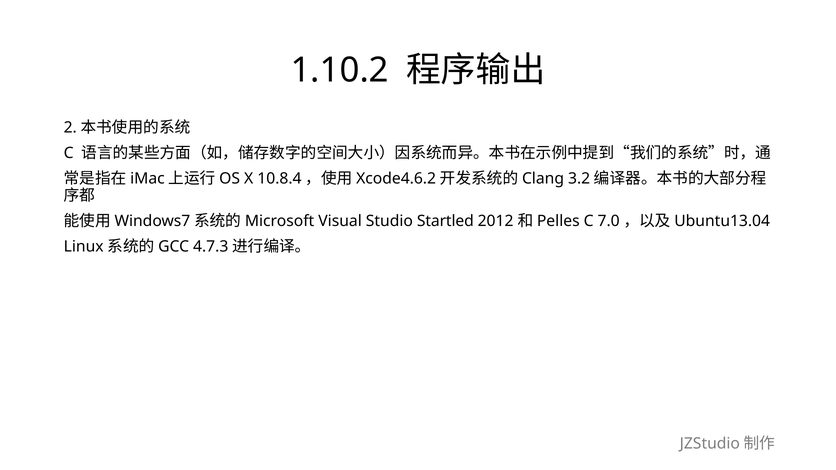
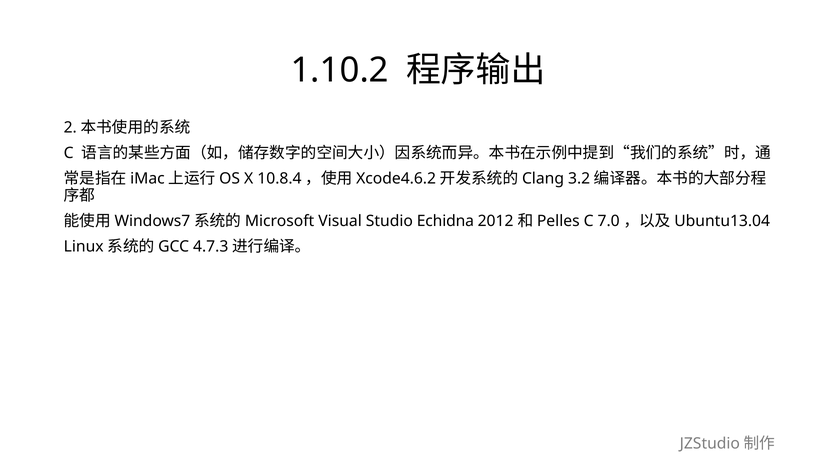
Startled: Startled -> Echidna (445, 221)
